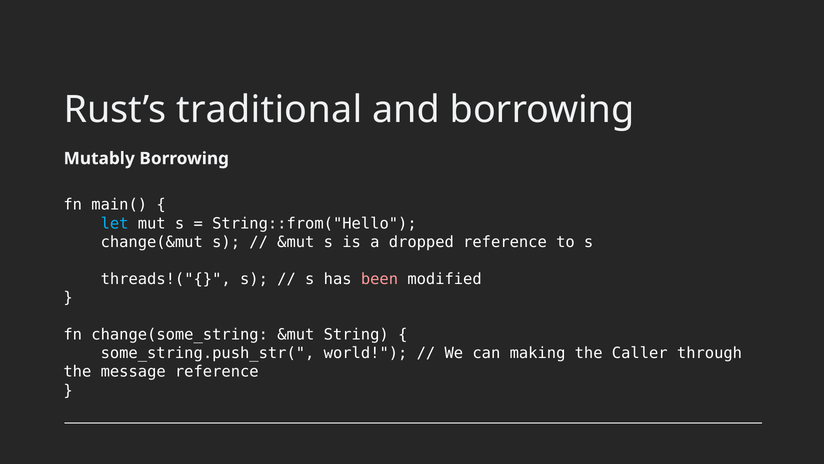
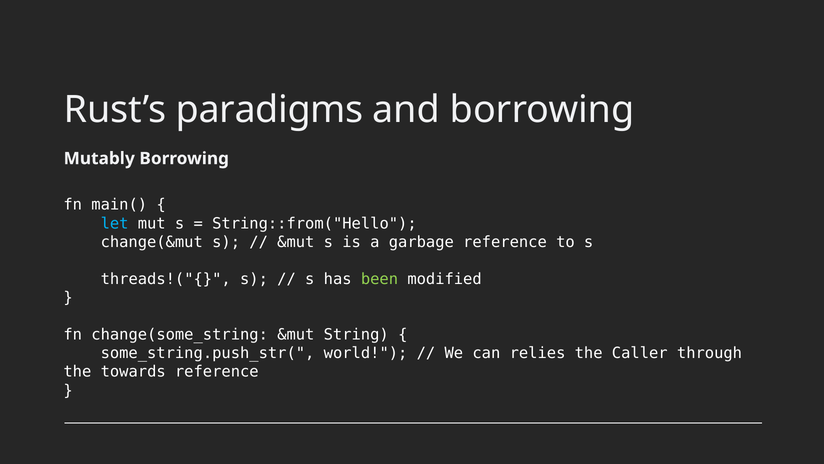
traditional: traditional -> paradigms (270, 109)
dropped: dropped -> garbage (421, 242)
been colour: pink -> light green (379, 279)
making: making -> relies (538, 353)
message: message -> towards (133, 371)
